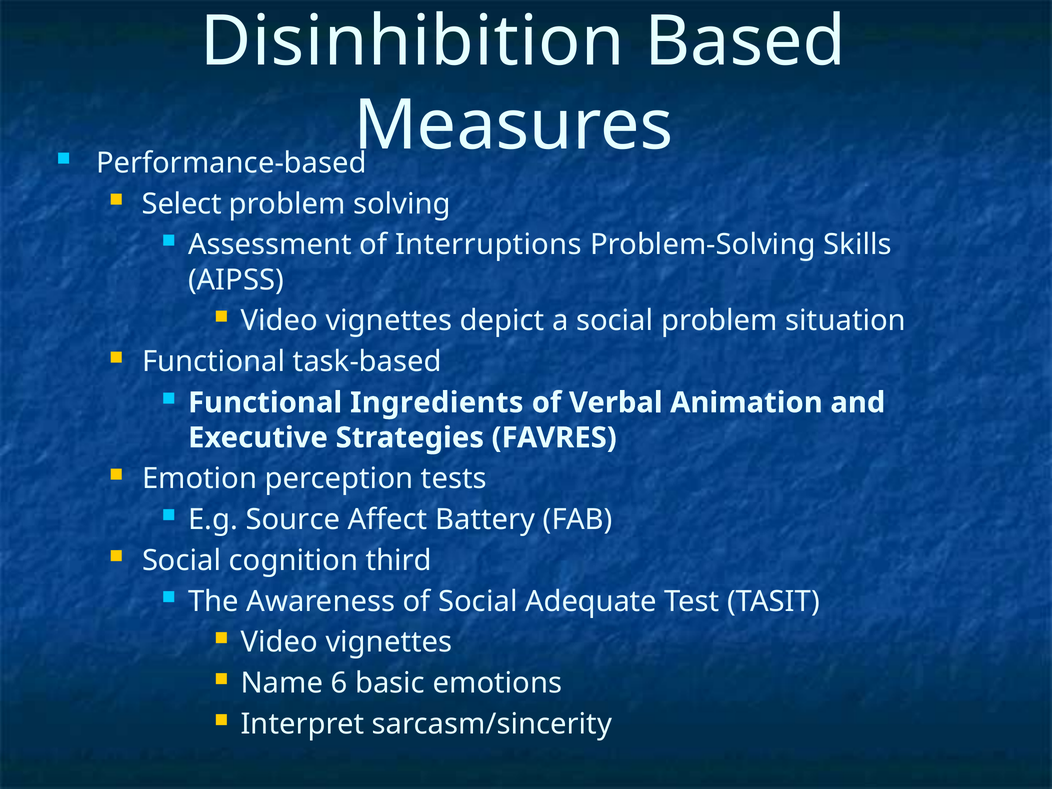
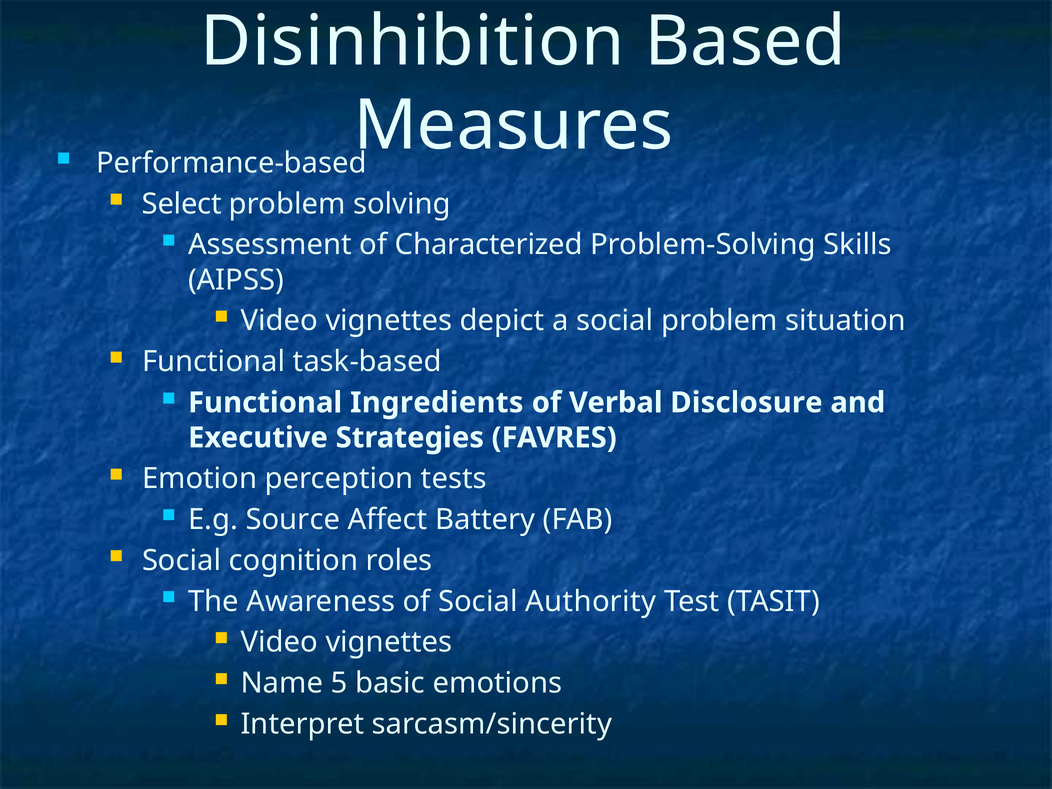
Interruptions: Interruptions -> Characterized (489, 245)
Animation: Animation -> Disclosure (746, 403)
third: third -> roles (399, 560)
Adequate: Adequate -> Authority (591, 601)
6: 6 -> 5 (339, 683)
